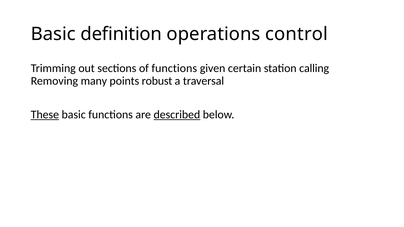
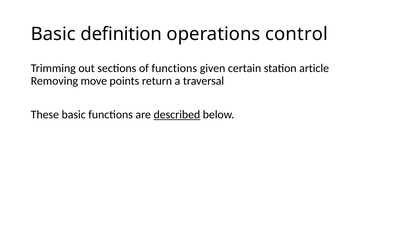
calling: calling -> article (314, 68)
many: many -> move (94, 81)
robust: robust -> return (157, 81)
These underline: present -> none (45, 115)
